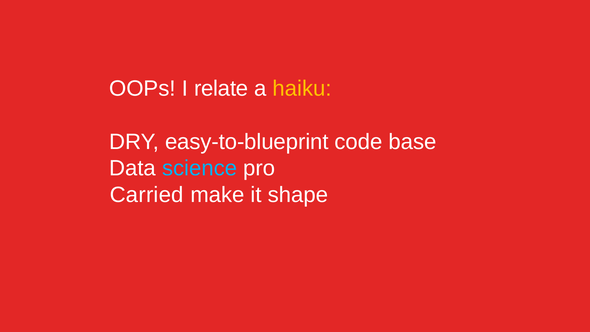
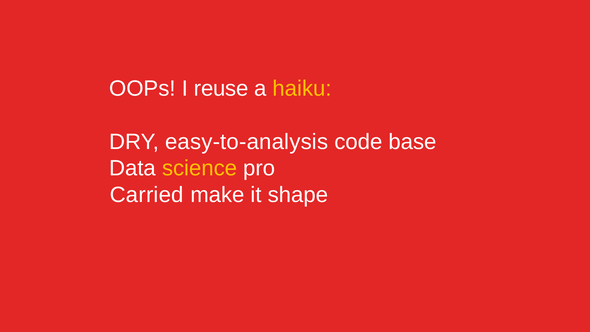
relate: relate -> reuse (221, 89)
easy-to-blueprint: easy-to-blueprint -> easy-to-analysis (247, 142)
science colour: light blue -> yellow (200, 168)
